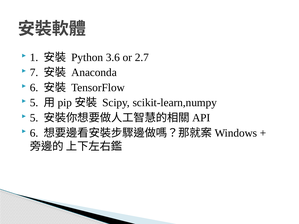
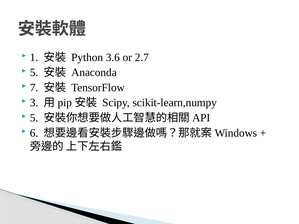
7: 7 -> 5 (34, 73)
6: 6 -> 7 (34, 88)
5: 5 -> 3 (34, 103)
